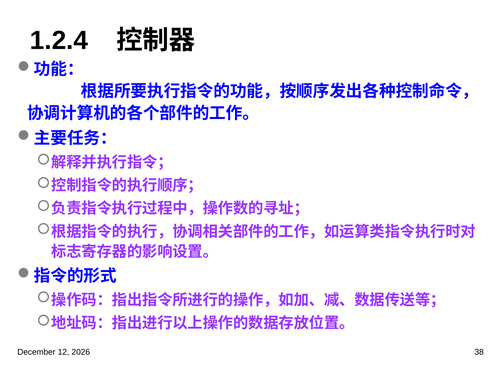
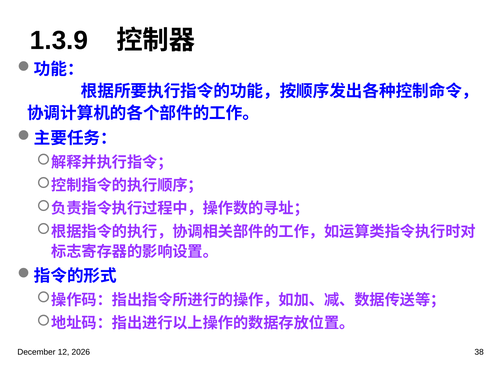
1.2.4: 1.2.4 -> 1.3.9 (59, 40)
